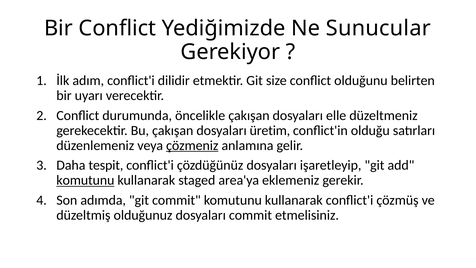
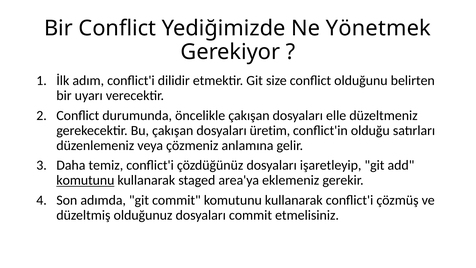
Sunucular: Sunucular -> Yönetmek (378, 28)
çözmeniz underline: present -> none (192, 145)
tespit: tespit -> temiz (106, 165)
